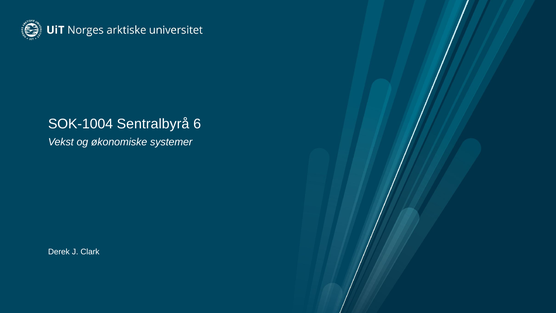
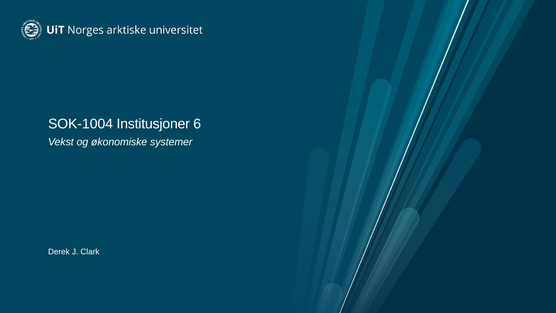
Sentralbyrå: Sentralbyrå -> Institusjoner (153, 124)
